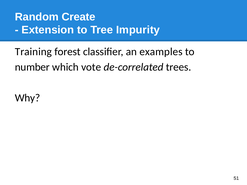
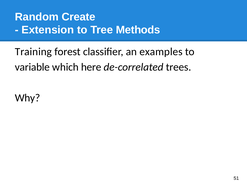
Impurity: Impurity -> Methods (138, 30)
number: number -> variable (32, 67)
vote: vote -> here (91, 67)
